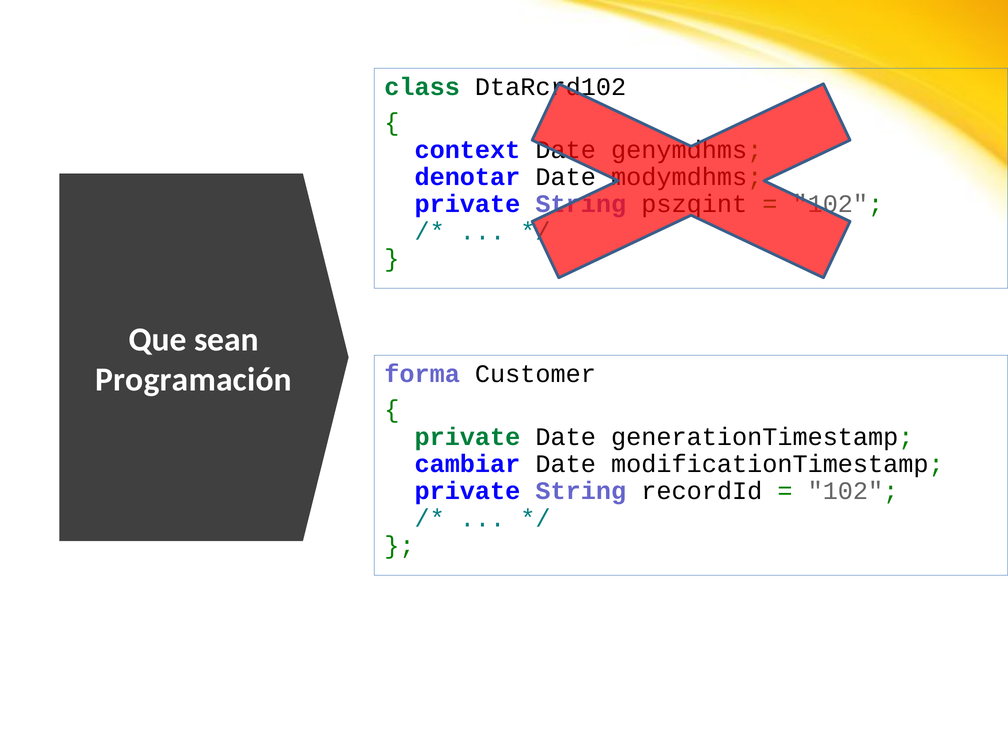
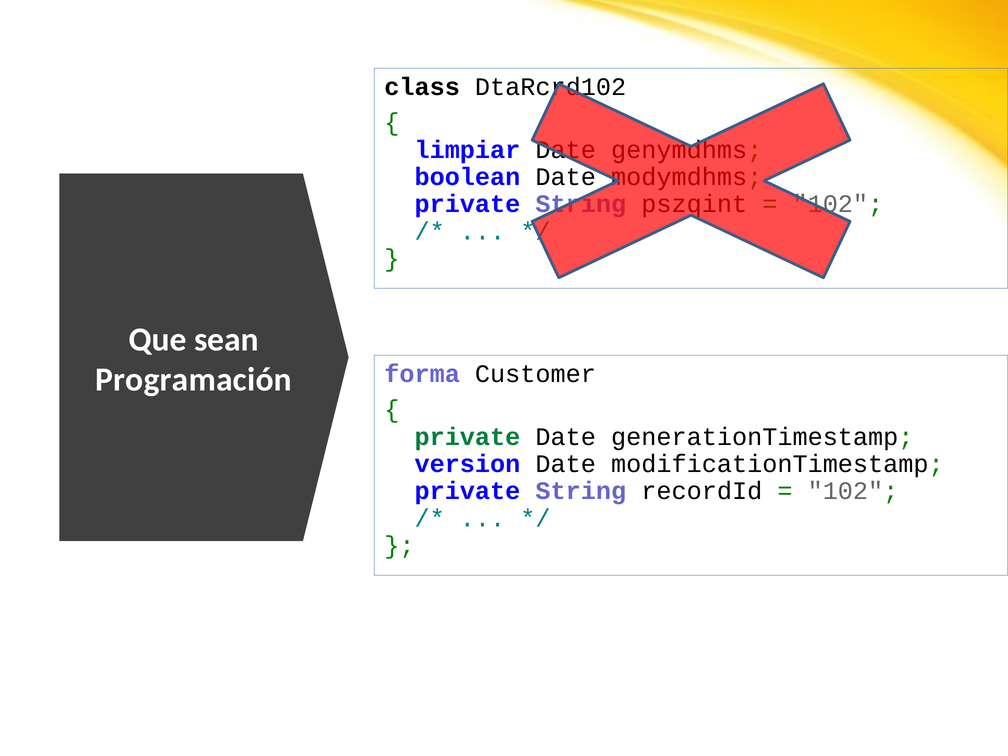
class colour: green -> black (422, 87)
context: context -> limpiar (467, 150)
denotar: denotar -> boolean (467, 177)
cambiar: cambiar -> version (467, 464)
